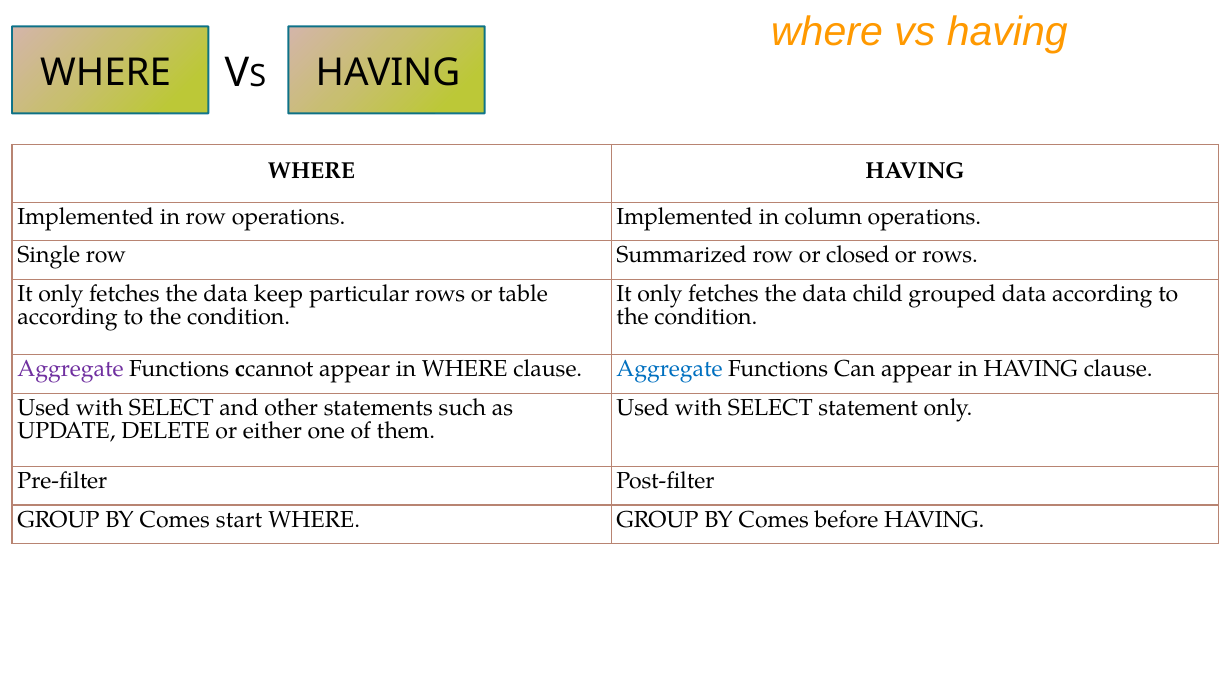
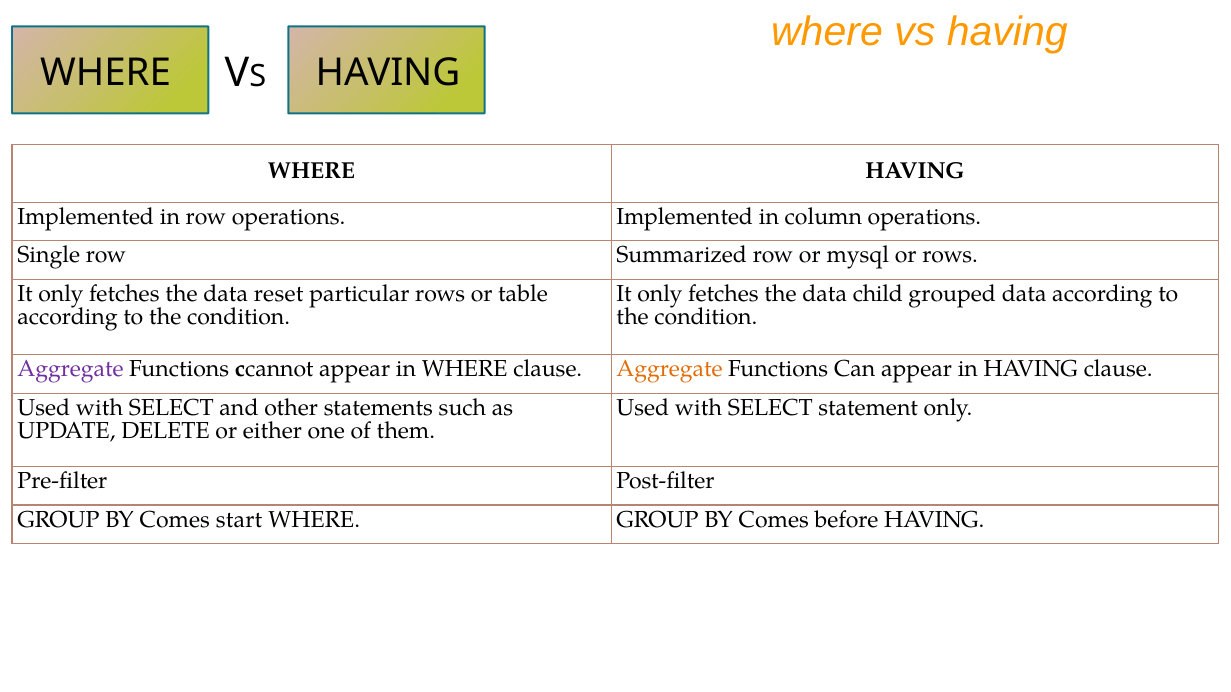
closed: closed -> mysql (858, 255)
keep: keep -> reset (279, 294)
Aggregate colour: blue -> orange (670, 370)
